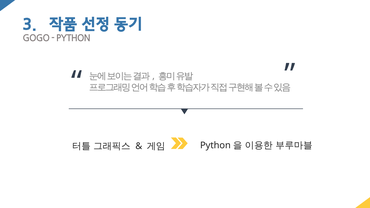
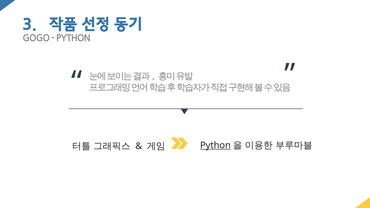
Python underline: none -> present (215, 145)
